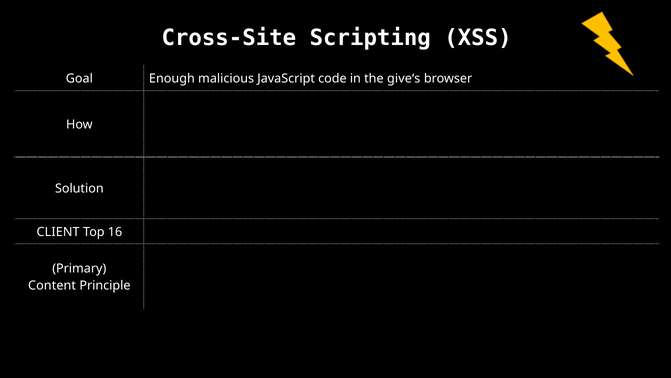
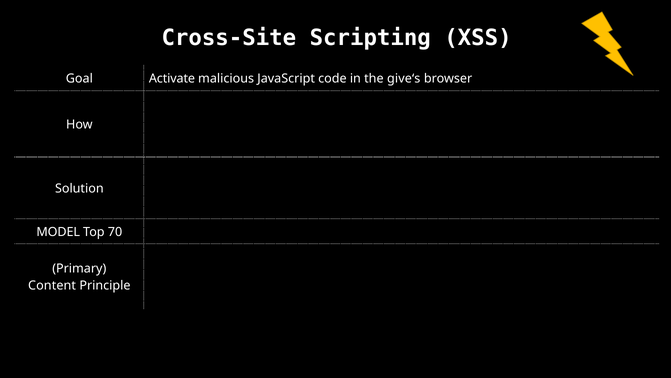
Enough: Enough -> Activate (172, 78)
CLIENT: CLIENT -> MODEL (58, 232)
16: 16 -> 70 (115, 232)
